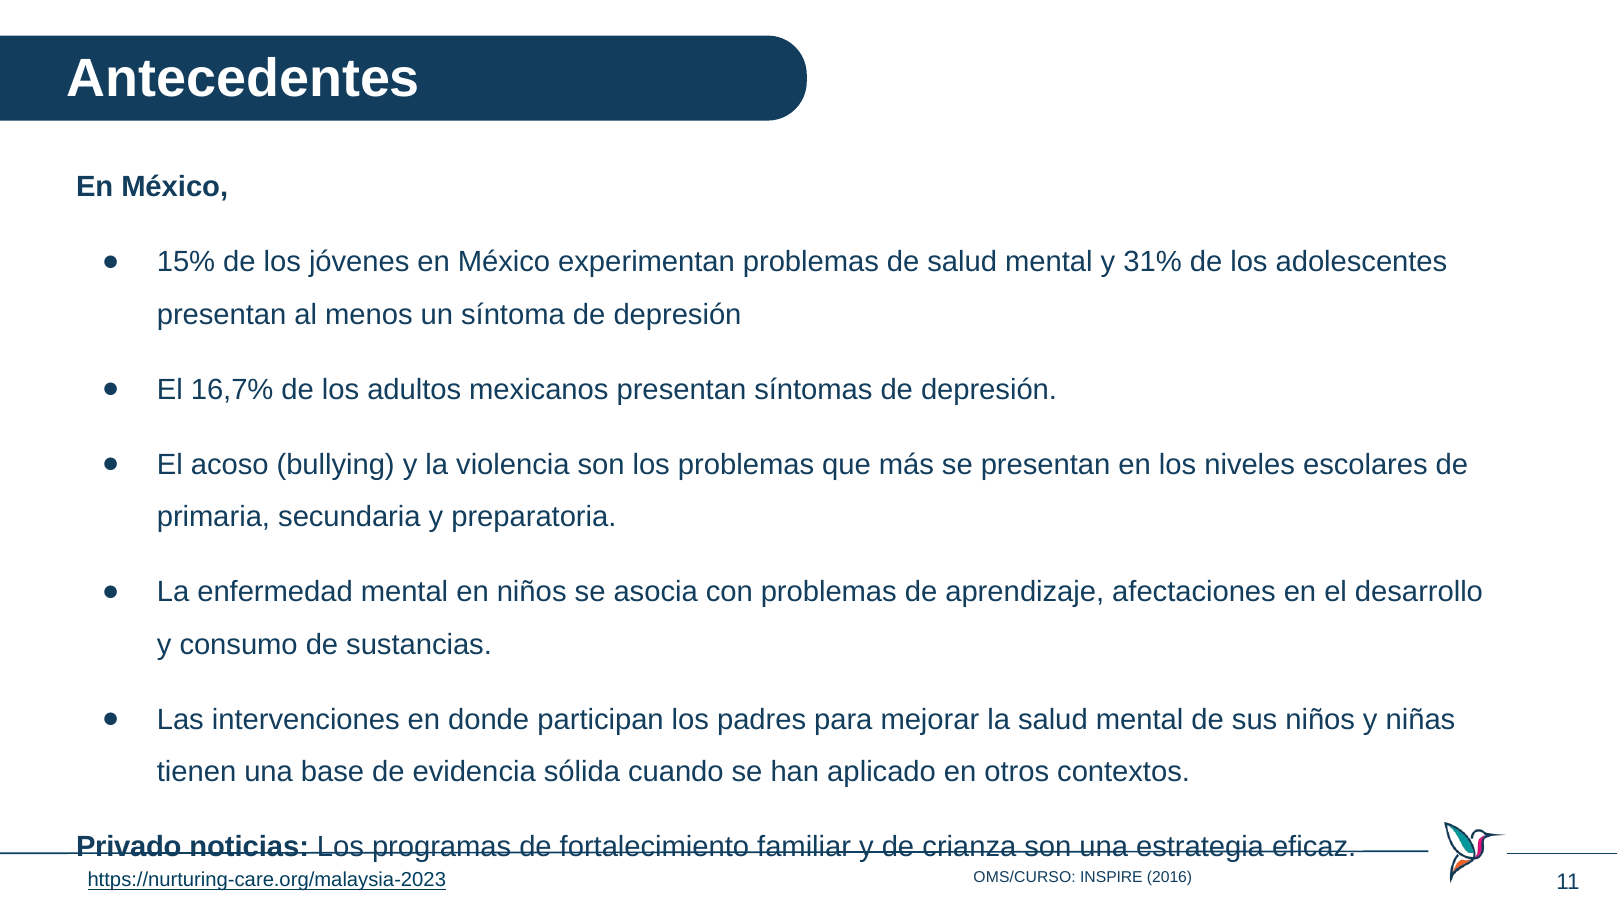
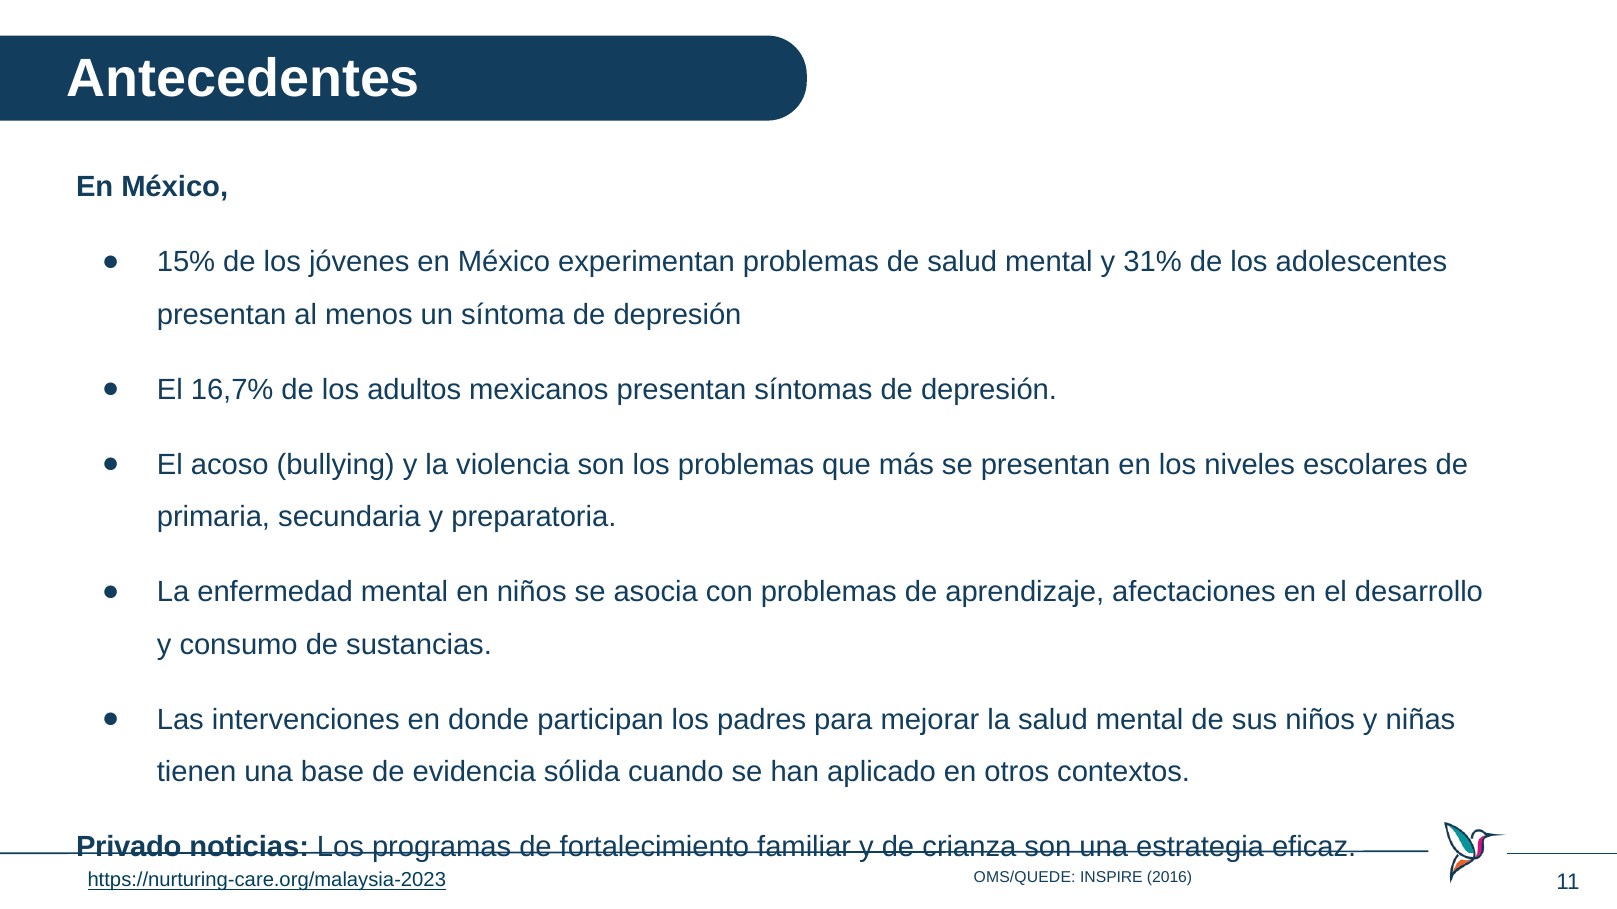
OMS/CURSO: OMS/CURSO -> OMS/QUEDE (1025, 878)
